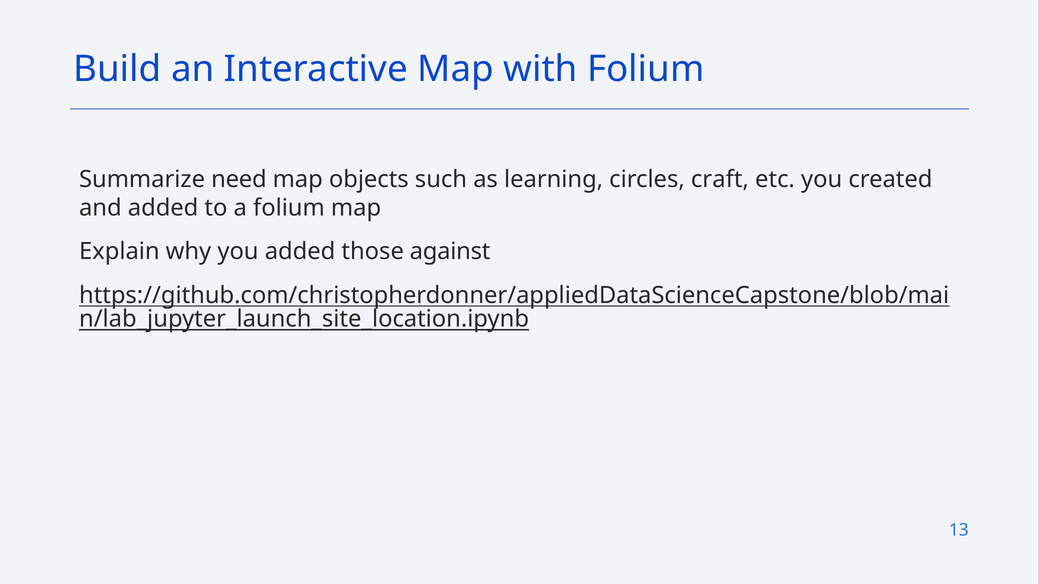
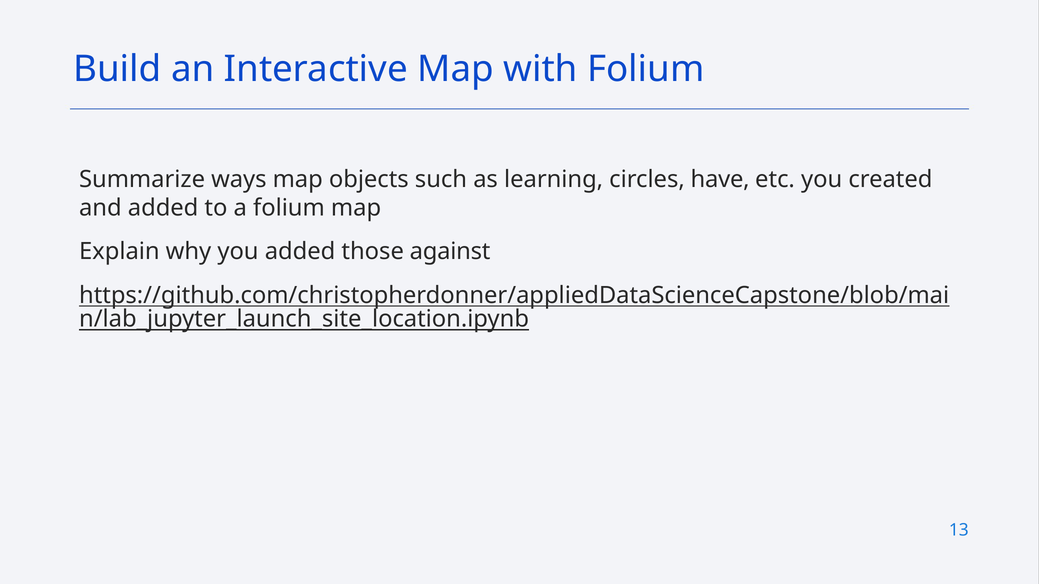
need: need -> ways (239, 180)
craft: craft -> have (720, 180)
